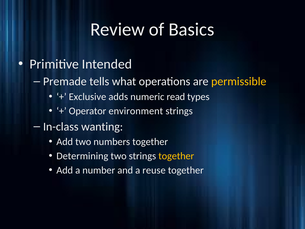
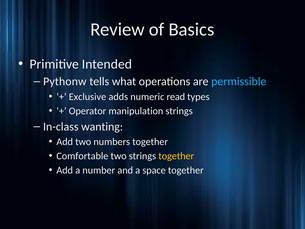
Premade: Premade -> Pythonw (65, 81)
permissible colour: yellow -> light blue (239, 81)
environment: environment -> manipulation (136, 111)
Determining: Determining -> Comfortable (82, 156)
reuse: reuse -> space (154, 170)
